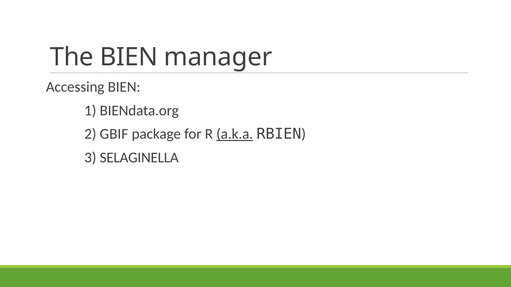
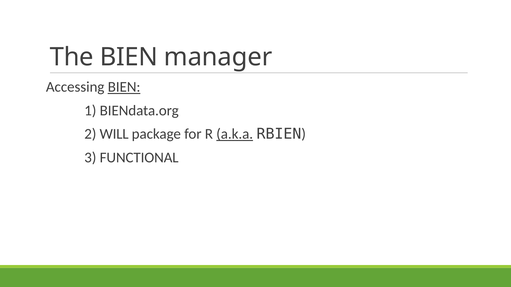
BIEN underline: none -> present (124, 87)
GBIF: GBIF -> WILL (114, 134)
SELAGINELLA: SELAGINELLA -> FUNCTIONAL (139, 158)
